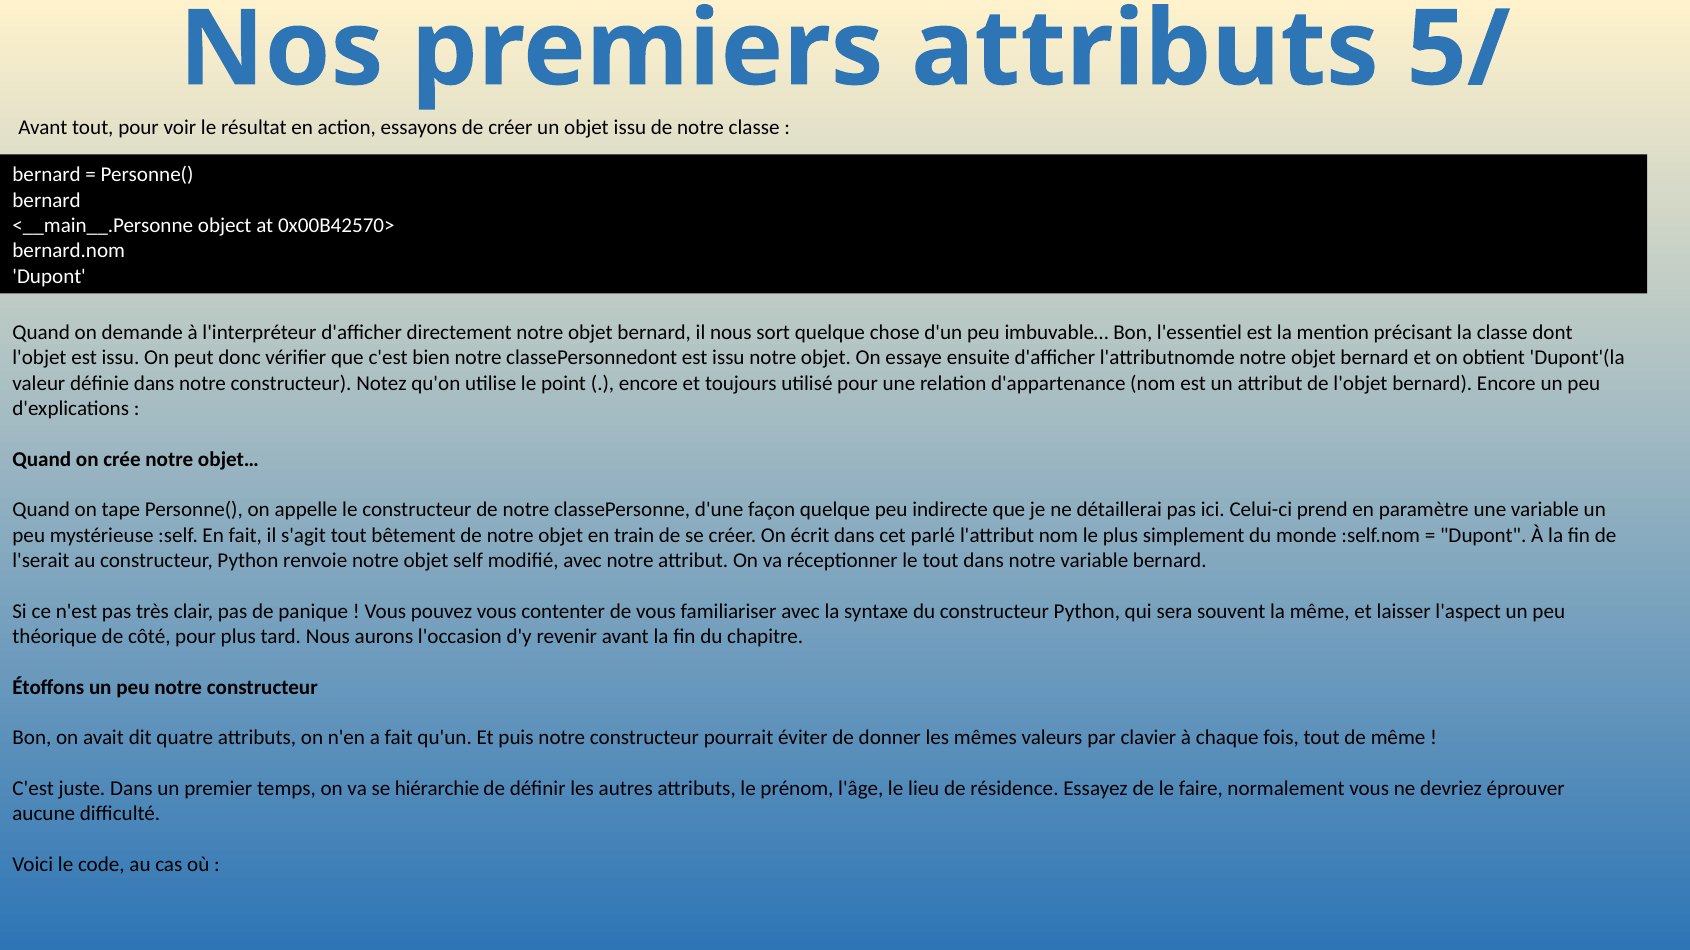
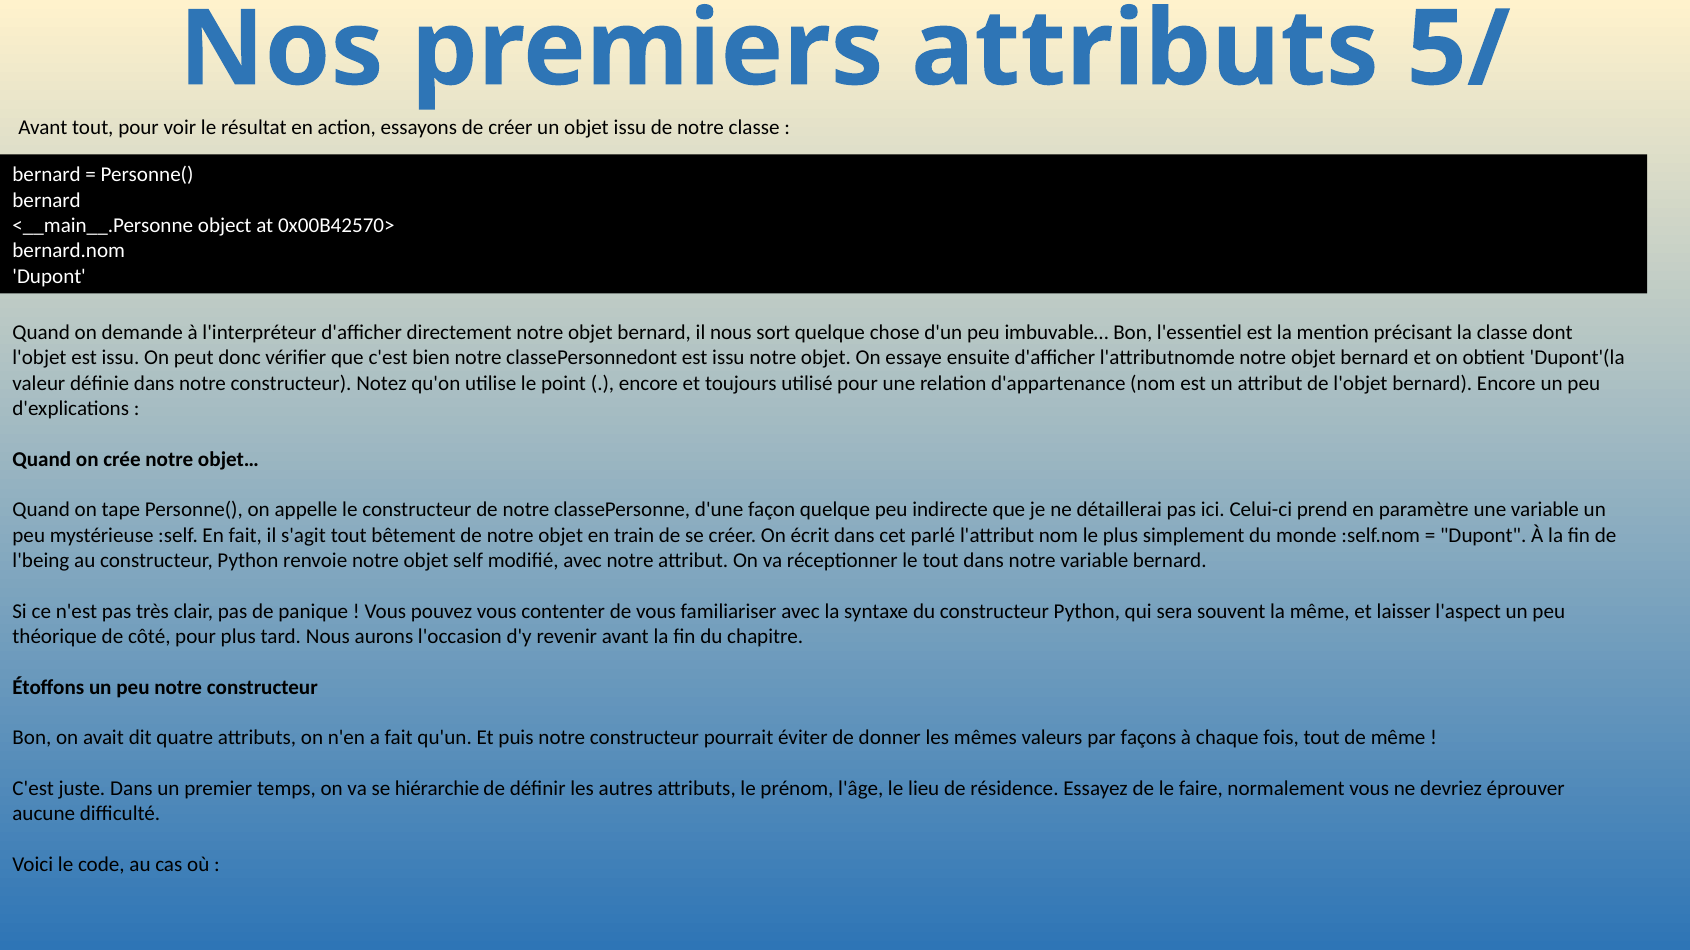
l'serait: l'serait -> l'being (41, 561)
clavier: clavier -> façons (1148, 738)
